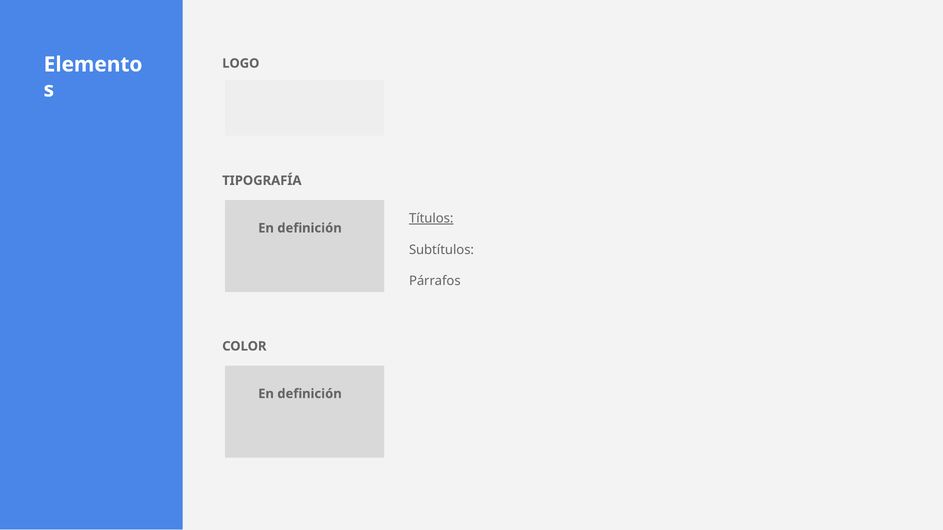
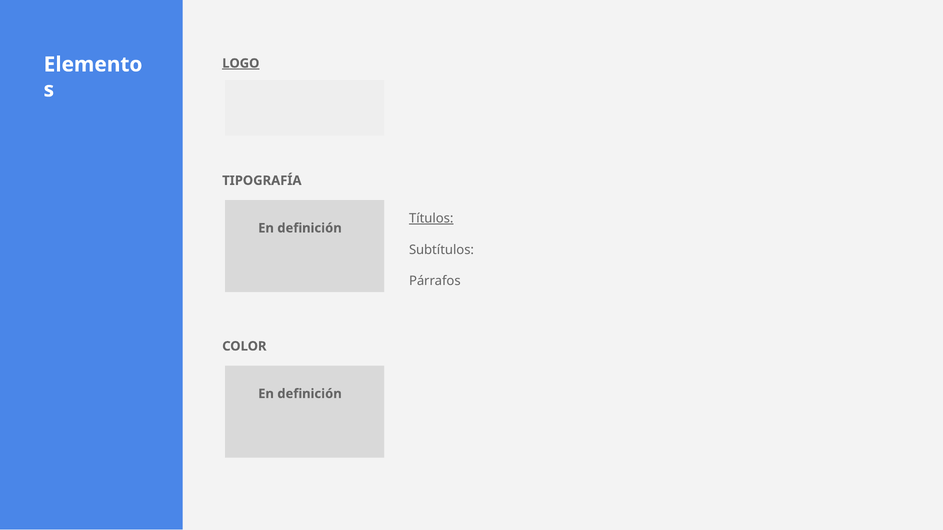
LOGO underline: none -> present (241, 63)
